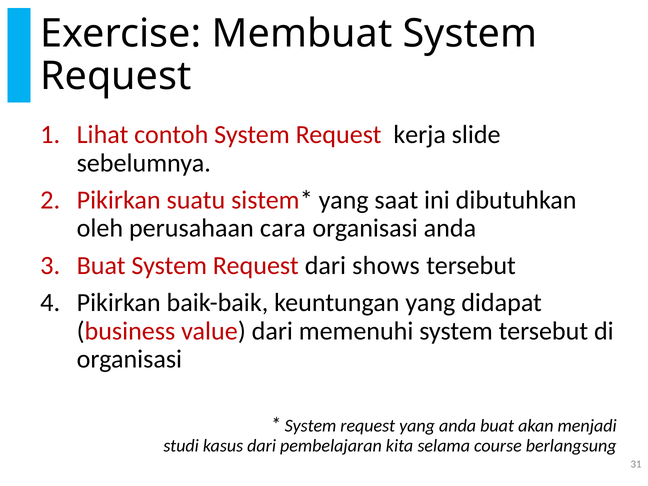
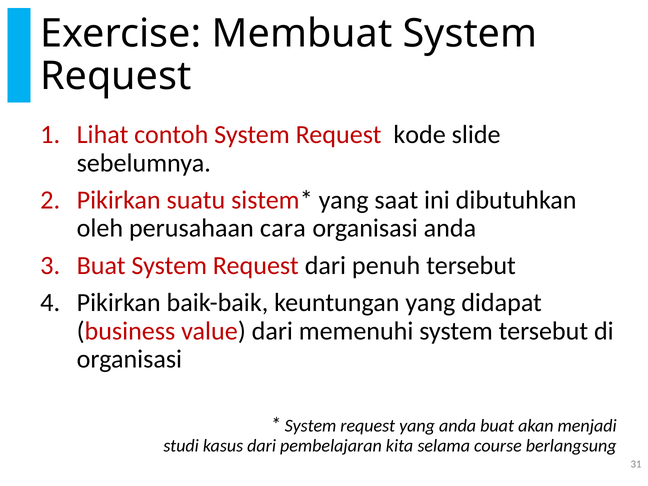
kerja: kerja -> kode (420, 135)
shows: shows -> penuh (386, 266)
